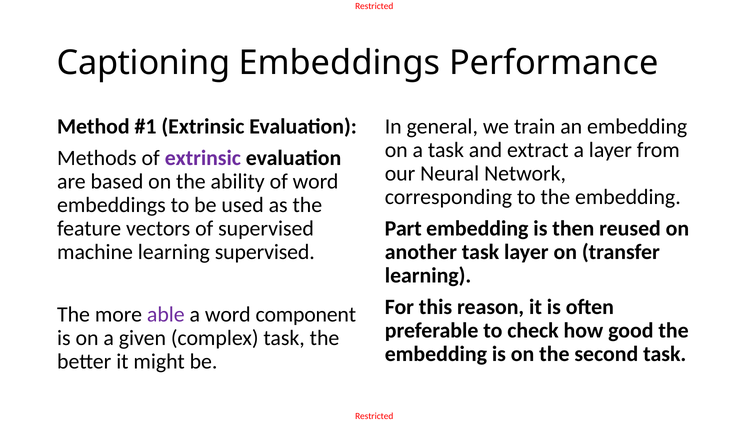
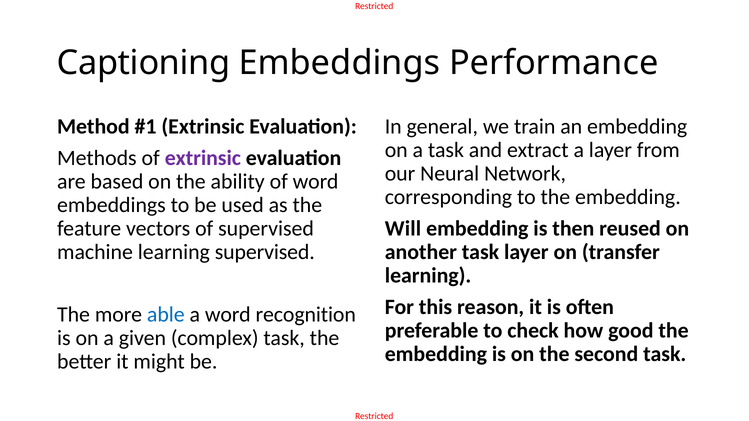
Part: Part -> Will (403, 229)
able colour: purple -> blue (166, 315)
component: component -> recognition (306, 315)
